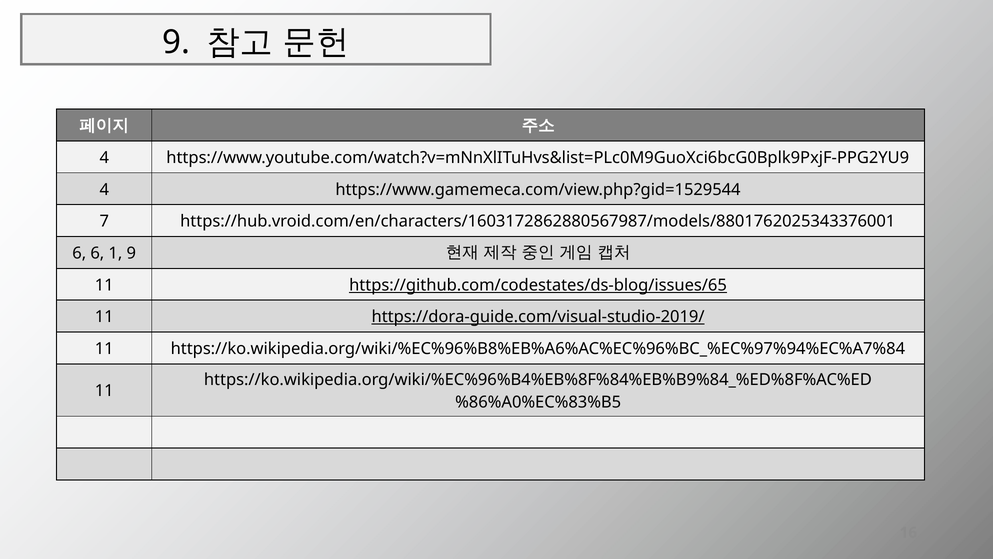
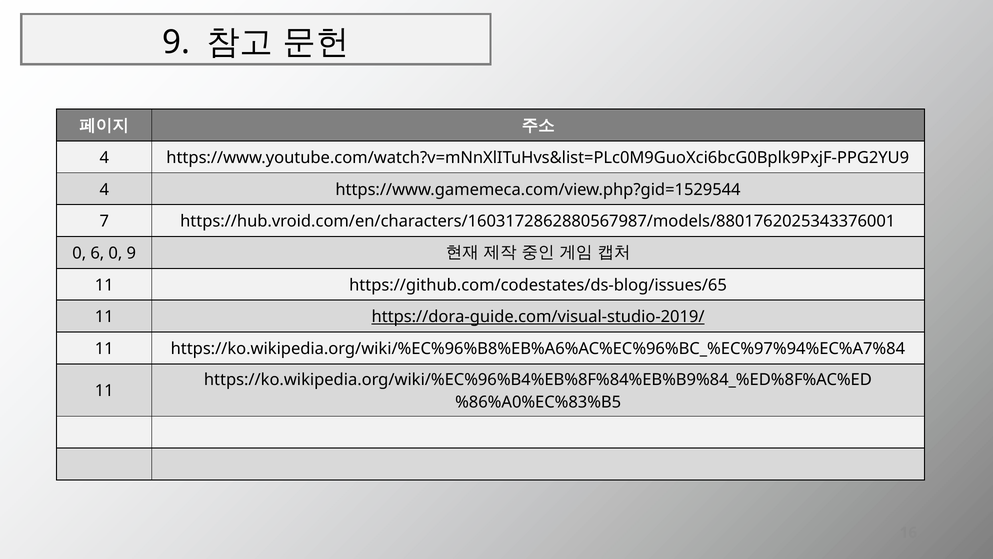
6: 6 -> 0 (79, 253)
6 1: 1 -> 0 (115, 253)
https://github.com/codestates/ds-blog/issues/65 underline: present -> none (538, 285)
